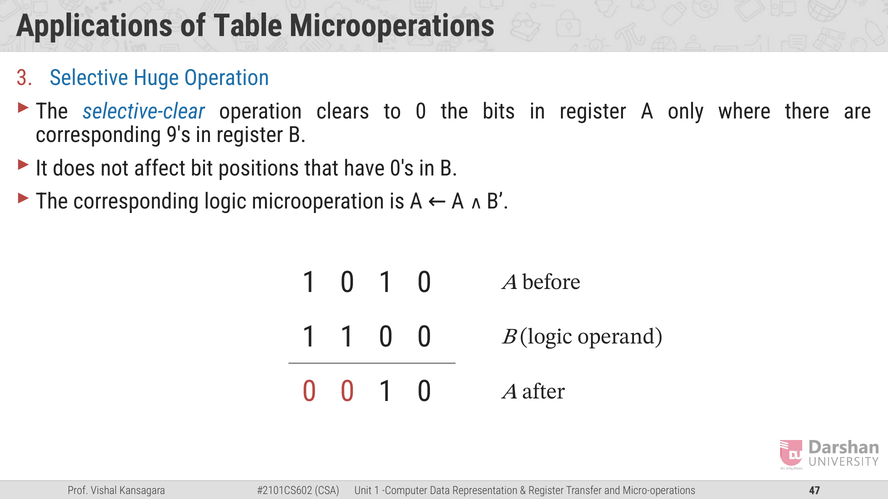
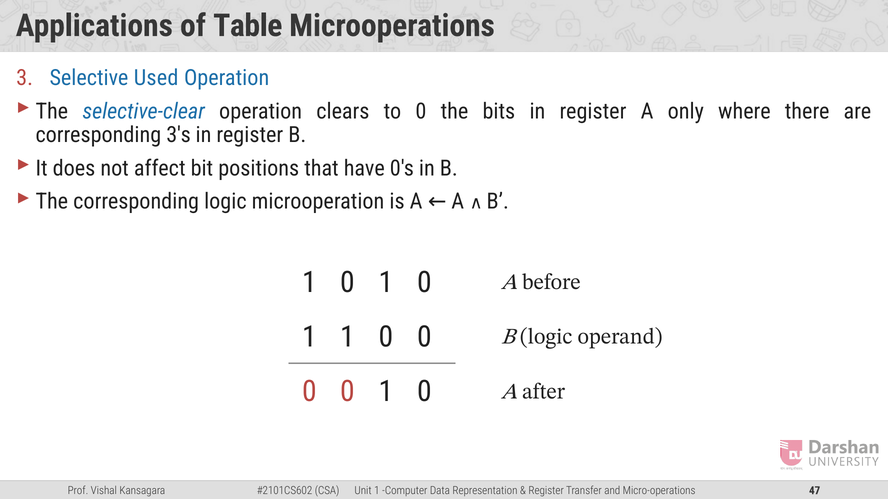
Huge: Huge -> Used (156, 78)
9's: 9's -> 3's (179, 135)
